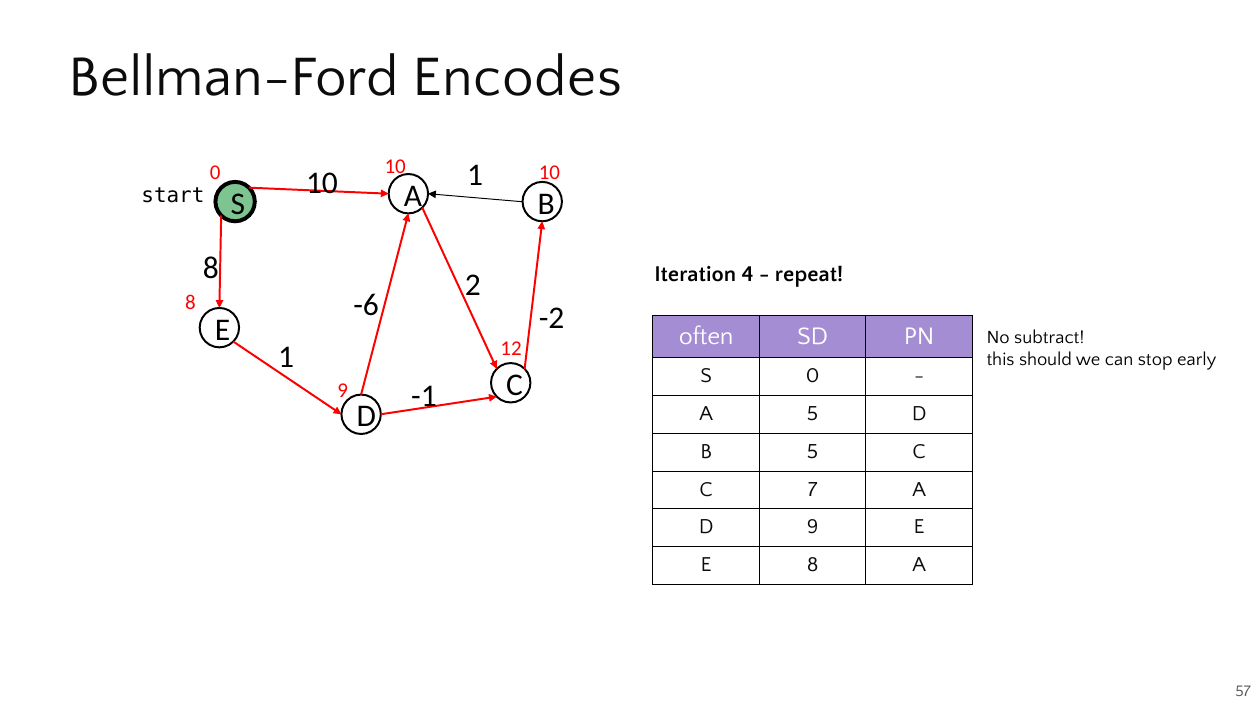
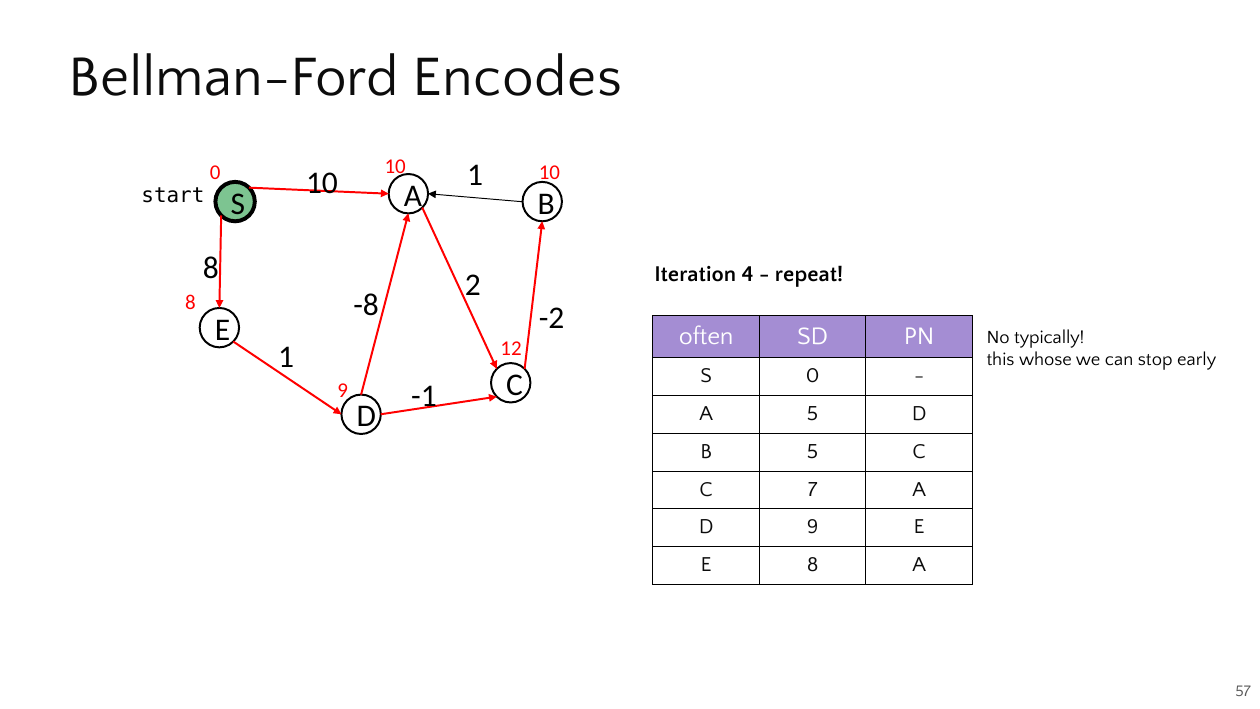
-6: -6 -> -8 (366, 305)
subtract: subtract -> typically (1049, 337)
should: should -> whose (1045, 360)
